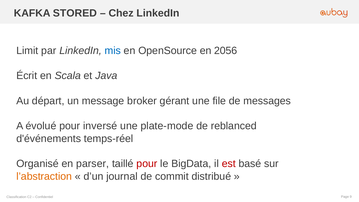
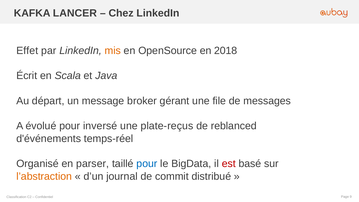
STORED: STORED -> LANCER (75, 13)
Limit: Limit -> Effet (27, 51)
mis colour: blue -> orange (113, 51)
2056: 2056 -> 2018 (226, 51)
plate-mode: plate-mode -> plate-reçus (167, 126)
pour colour: red -> blue (147, 164)
